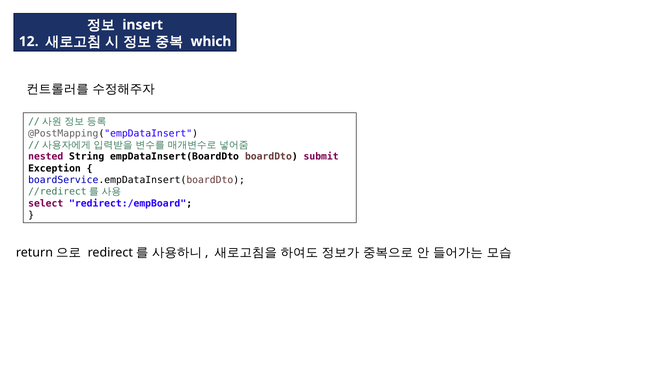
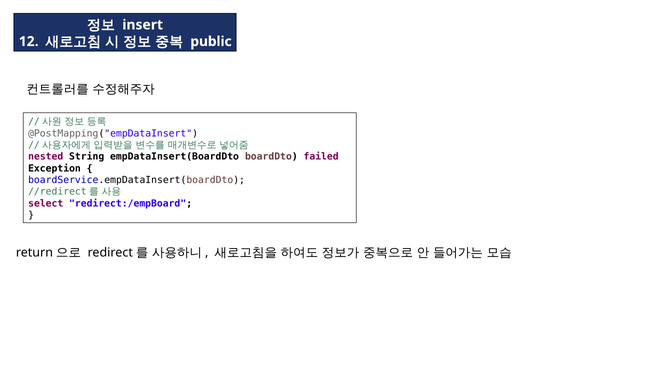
which: which -> public (211, 41)
submit: submit -> failed (321, 156)
